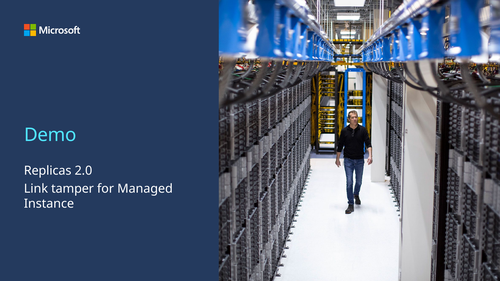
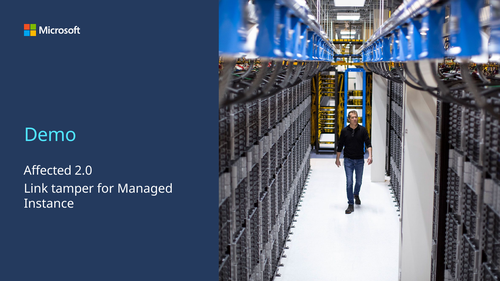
Replicas: Replicas -> Affected (48, 171)
